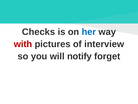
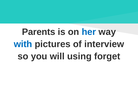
Checks: Checks -> Parents (39, 32)
with colour: red -> blue (23, 44)
notify: notify -> using (79, 56)
